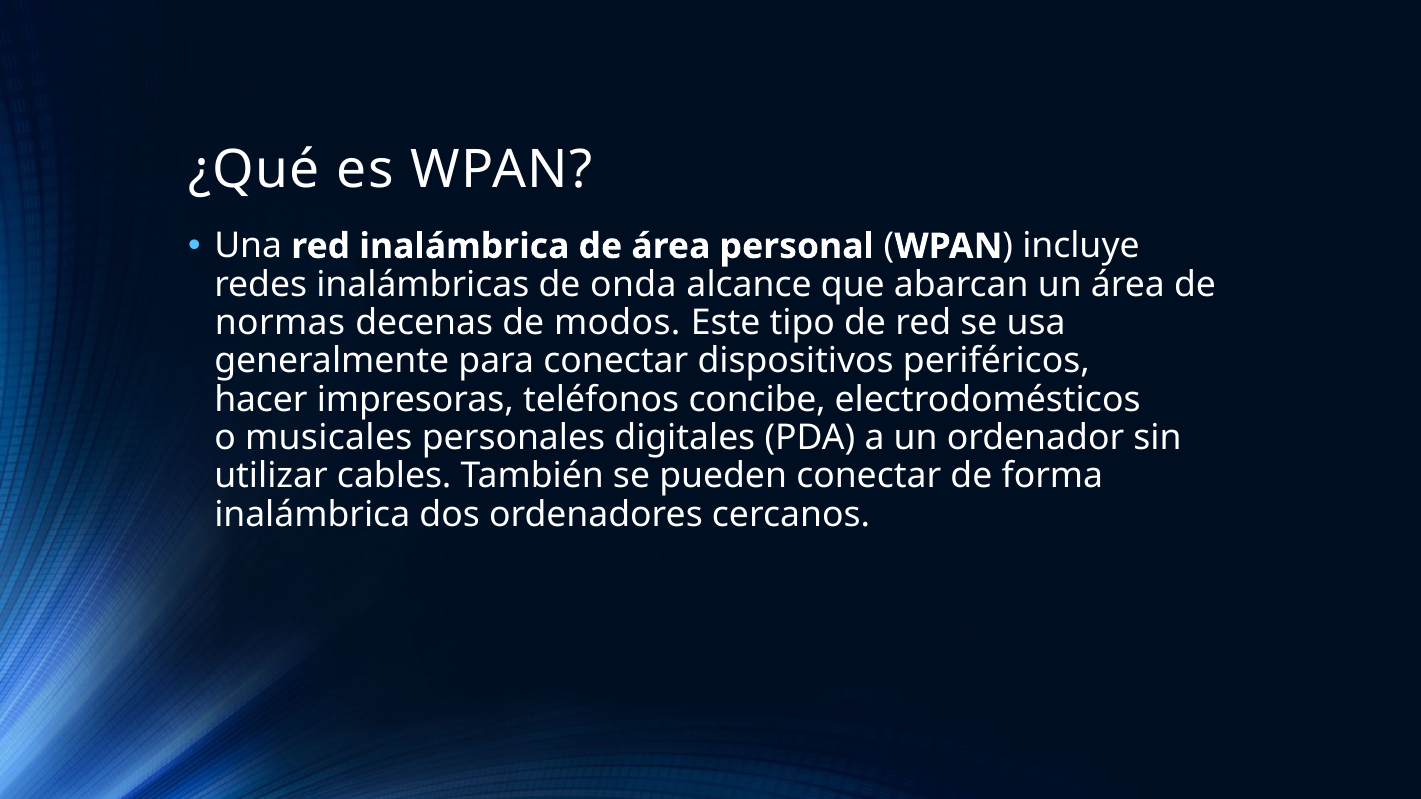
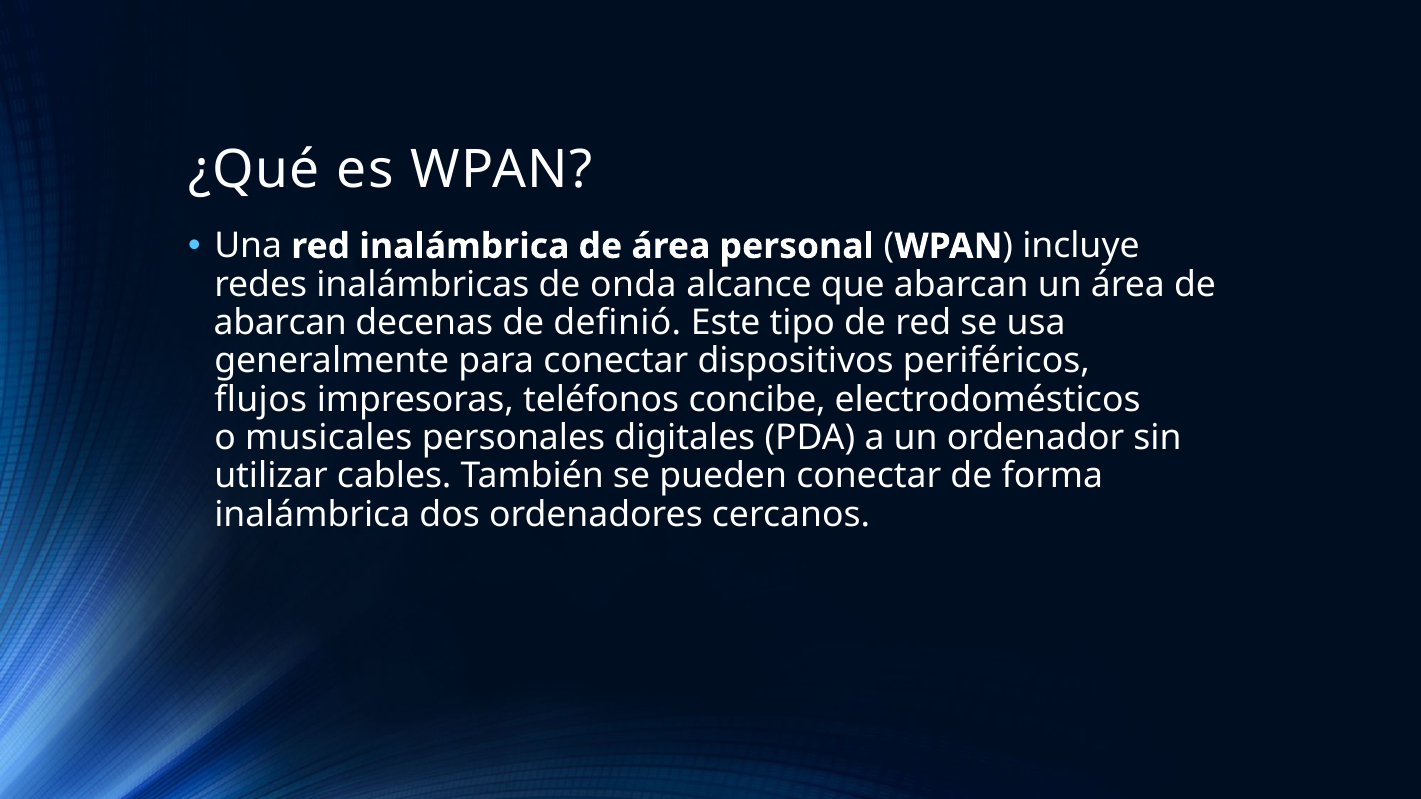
normas: normas -> abarcan (280, 323)
modos: modos -> definió (617, 323)
hacer: hacer -> flujos (261, 400)
